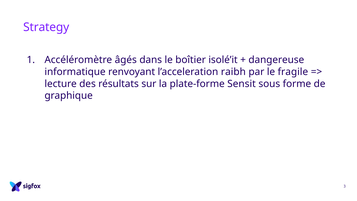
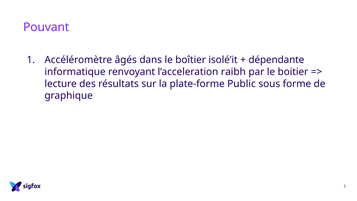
Strategy: Strategy -> Pouvant (46, 27)
dangereuse: dangereuse -> dépendante (276, 60)
fragile: fragile -> boitier (293, 72)
Sensit: Sensit -> Public (242, 84)
